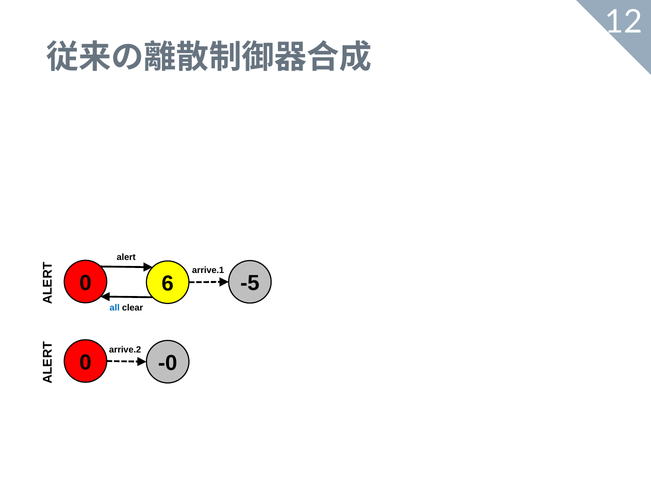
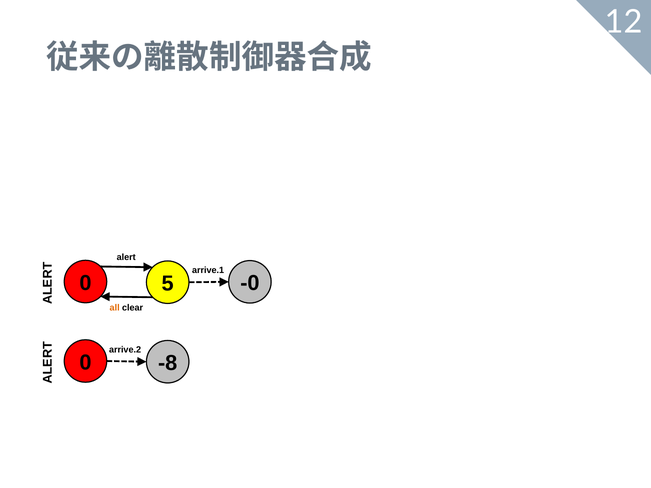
6: 6 -> 5 (168, 284)
-5: -5 -> -0 (250, 283)
all colour: blue -> orange (115, 308)
-0: -0 -> -8 (168, 363)
